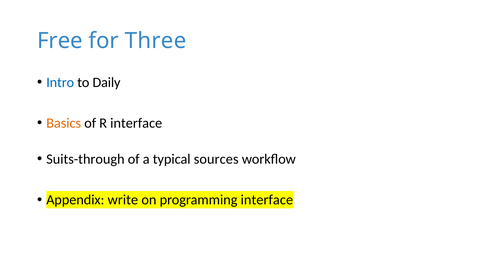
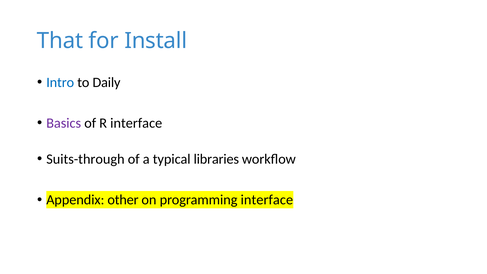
Free: Free -> That (60, 41)
Three: Three -> Install (156, 41)
Basics colour: orange -> purple (64, 123)
sources: sources -> libraries (216, 159)
write: write -> other (123, 200)
